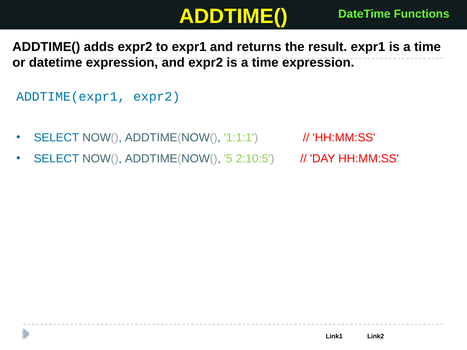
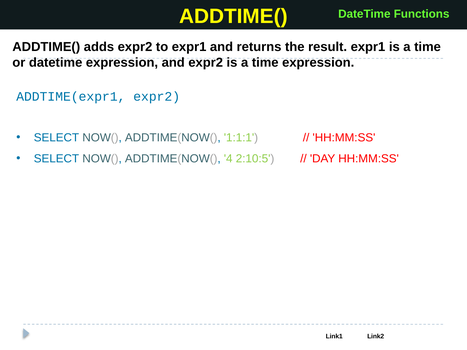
5: 5 -> 4 (228, 159)
